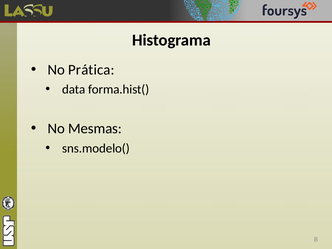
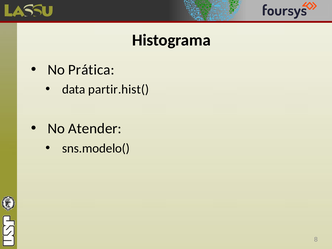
forma.hist(: forma.hist( -> partir.hist( (119, 89)
Mesmas: Mesmas -> Atender (95, 129)
